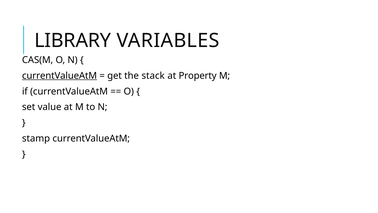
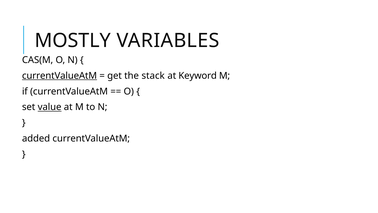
LIBRARY: LIBRARY -> MOSTLY (73, 41)
Property: Property -> Keyword (198, 76)
value underline: none -> present (50, 107)
stamp: stamp -> added (36, 138)
